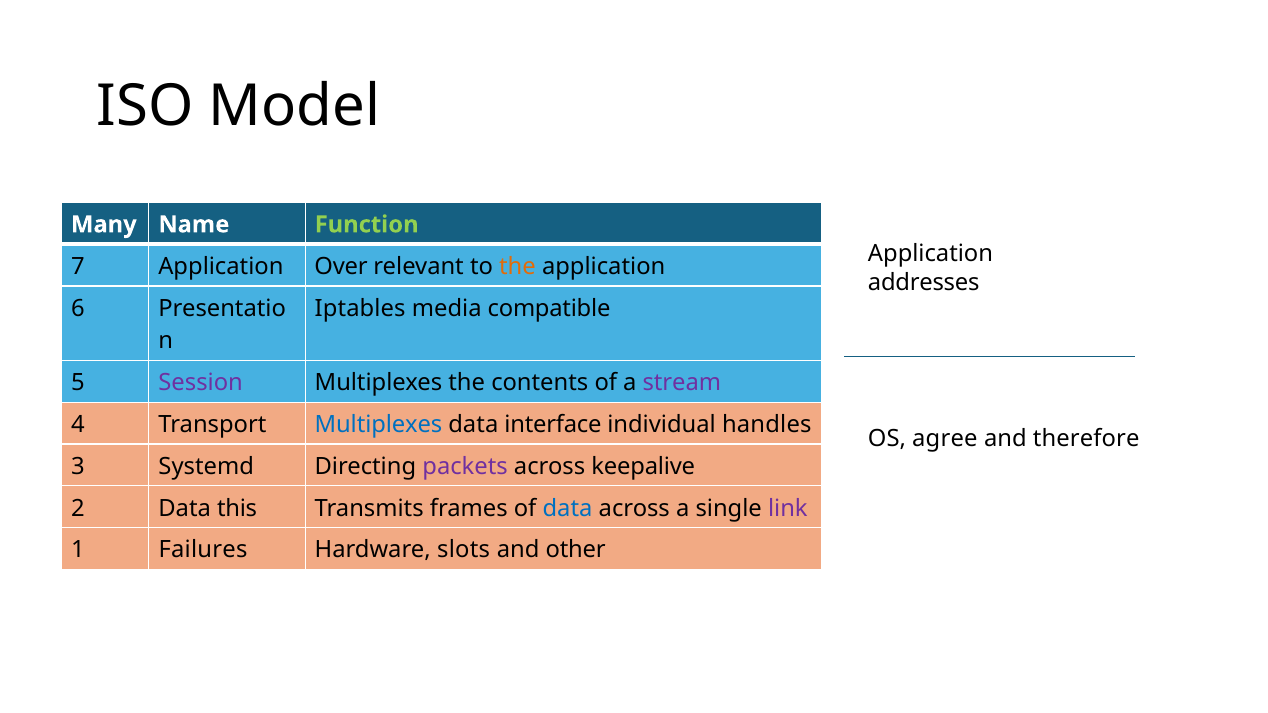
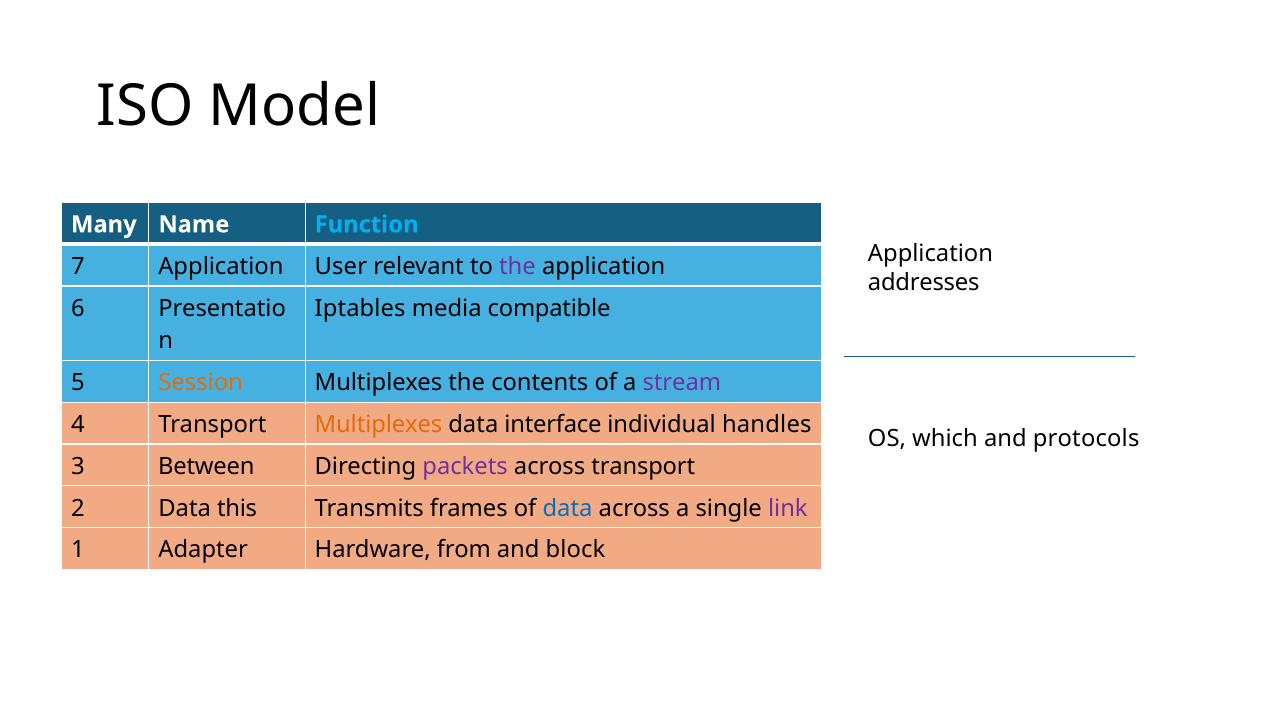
Function colour: light green -> light blue (367, 225)
Over: Over -> User (341, 267)
the colour: orange -> purple (517, 267)
Session colour: purple -> orange (201, 383)
Multiplexes colour: blue -> orange (379, 425)
agree: agree -> which (945, 439)
therefore: therefore -> protocols (1086, 439)
Systemd: Systemd -> Between (206, 466)
across keepalive: keepalive -> transport (643, 466)
Failures: Failures -> Adapter (203, 550)
slots: slots -> from (464, 550)
other: other -> block (575, 550)
